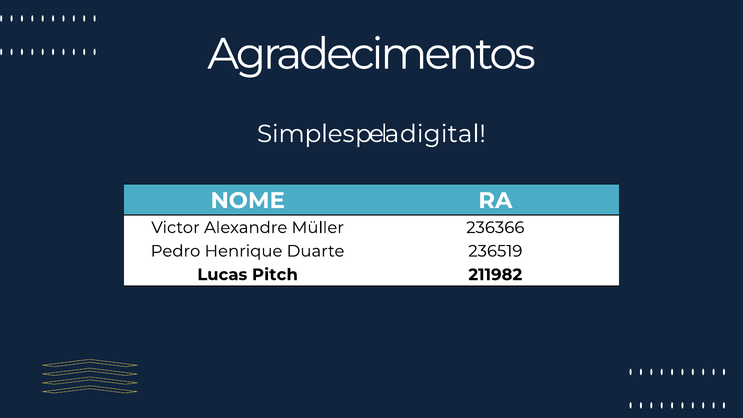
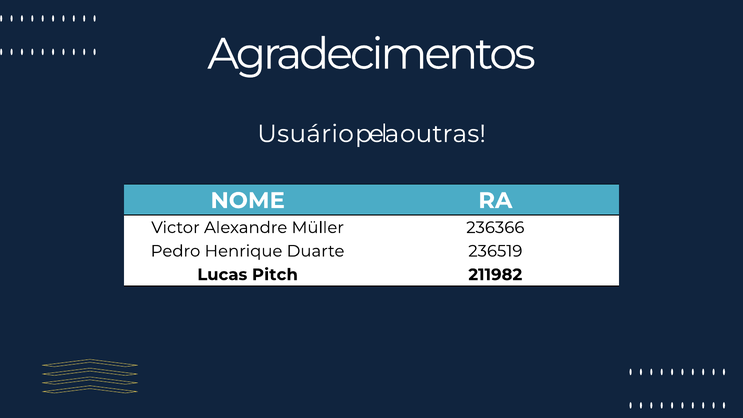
Simples: Simples -> Usuário (306, 134)
digital: digital -> outras (443, 134)
